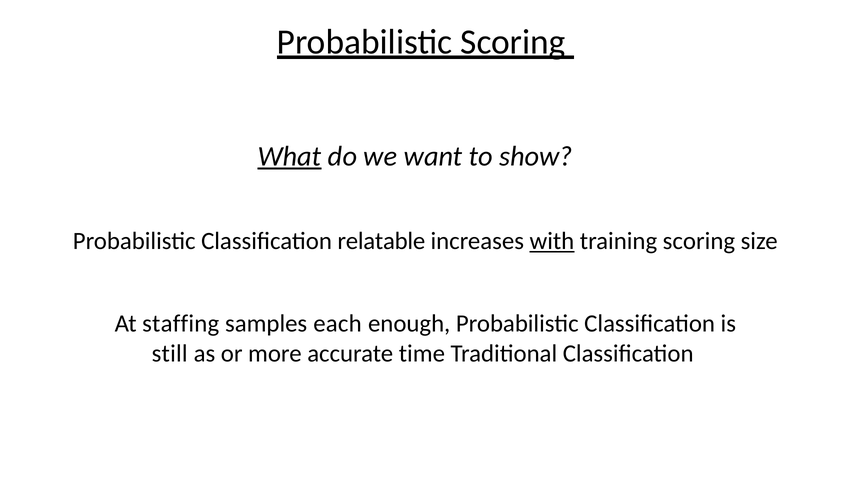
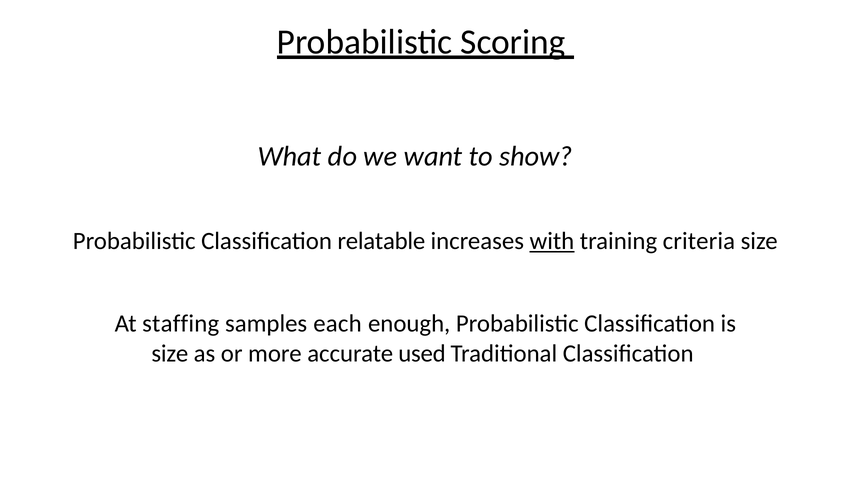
What underline: present -> none (290, 156)
training scoring: scoring -> criteria (699, 241)
still: still -> size (170, 353)
time: time -> used (422, 353)
